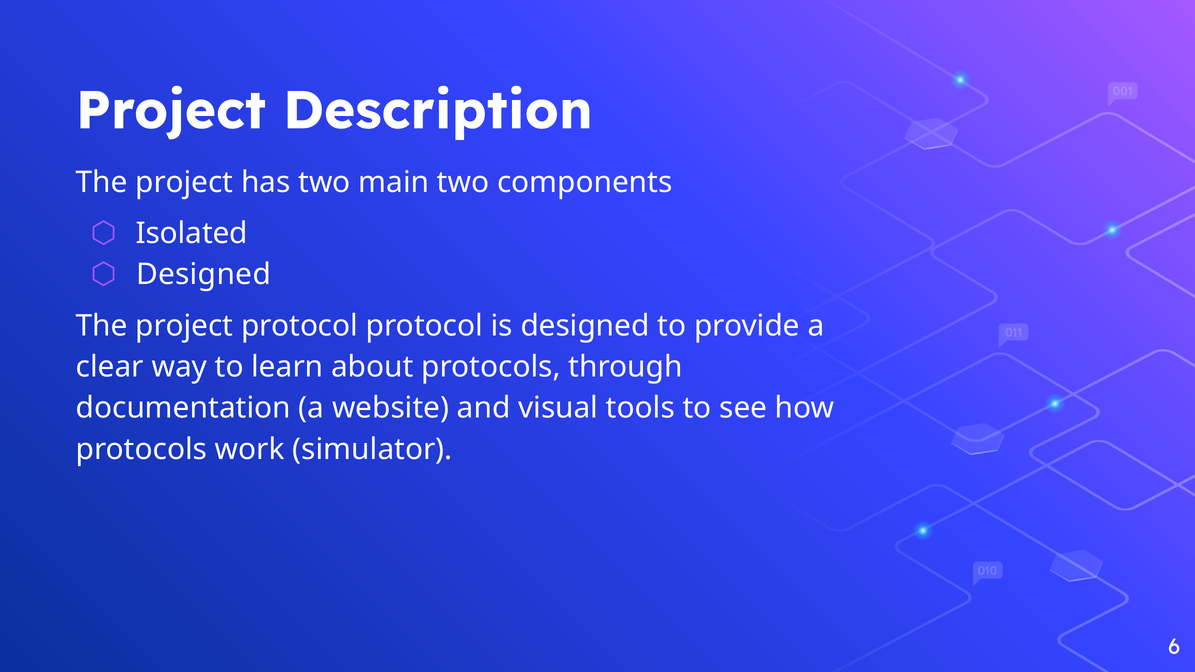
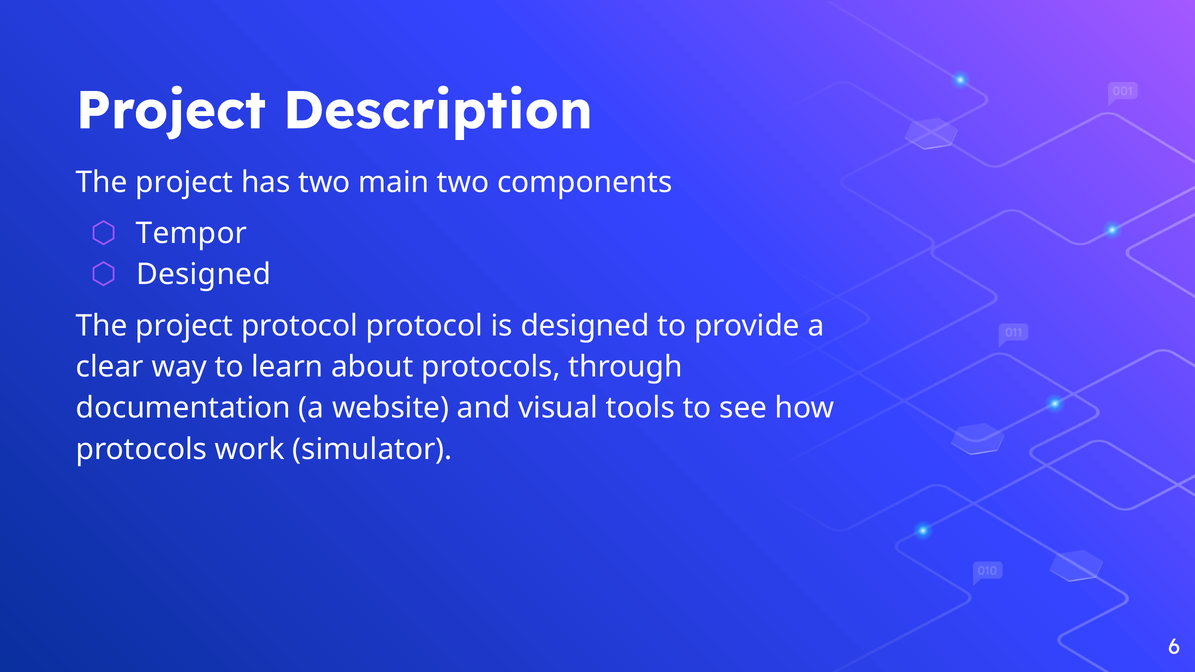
Isolated: Isolated -> Tempor (191, 233)
